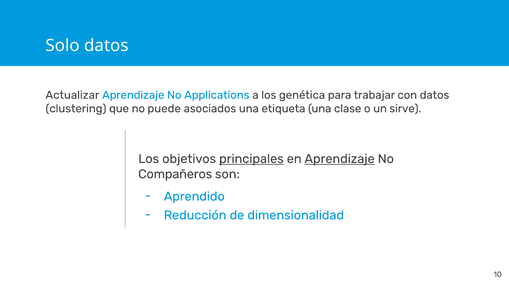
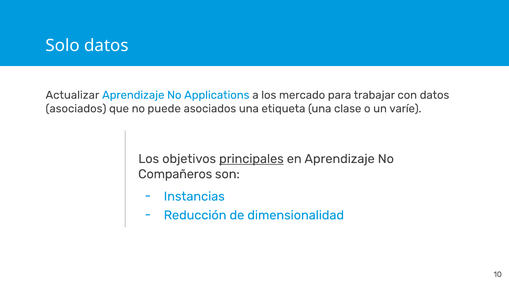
genética: genética -> mercado (302, 95)
clustering: clustering -> asociados (76, 109)
sirve: sirve -> varíe (405, 109)
Aprendizaje underline: present -> none (340, 159)
Aprendido: Aprendido -> Instancias (194, 197)
